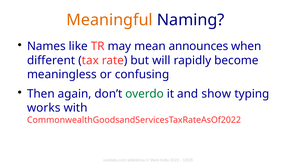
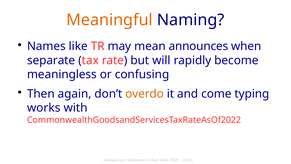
different: different -> separate (51, 60)
overdo colour: green -> orange (145, 94)
show: show -> come (216, 94)
